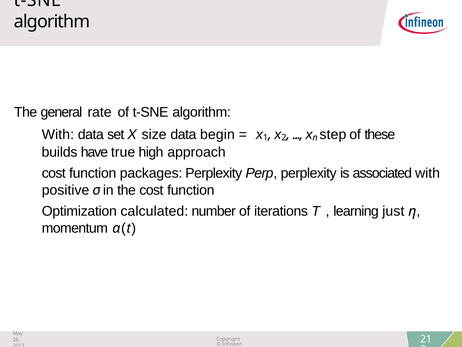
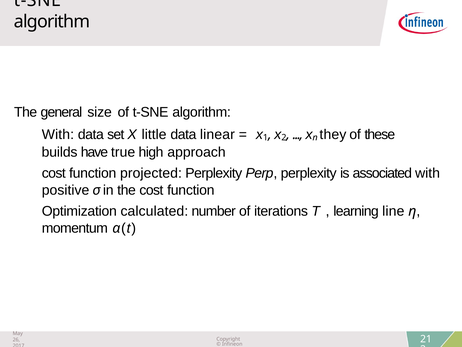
rate: rate -> size (100, 112)
size: size -> little (154, 134)
begin: begin -> linear (217, 134)
step: step -> they (333, 134)
packages: packages -> projected (151, 173)
just: just -> line (393, 211)
